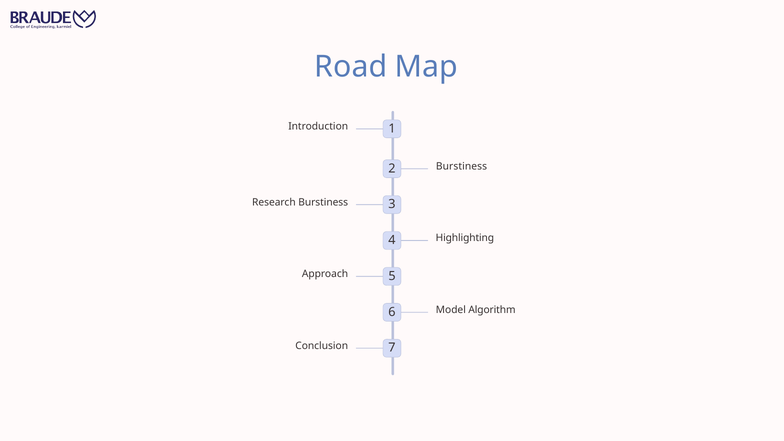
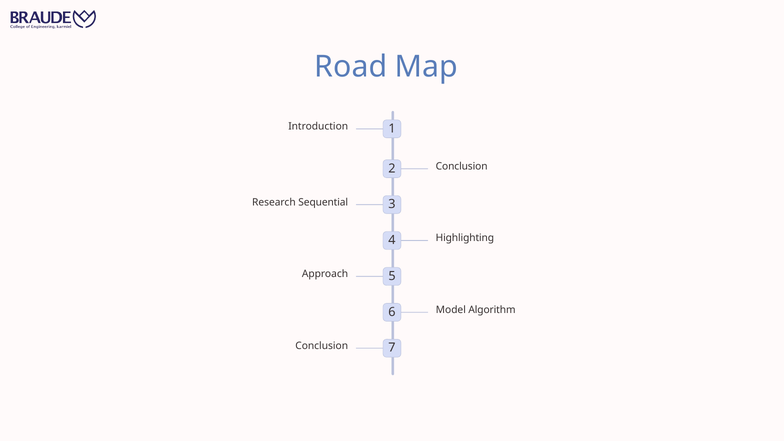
2 Burstiness: Burstiness -> Conclusion (462, 166)
Research Burstiness: Burstiness -> Sequential (323, 202)
